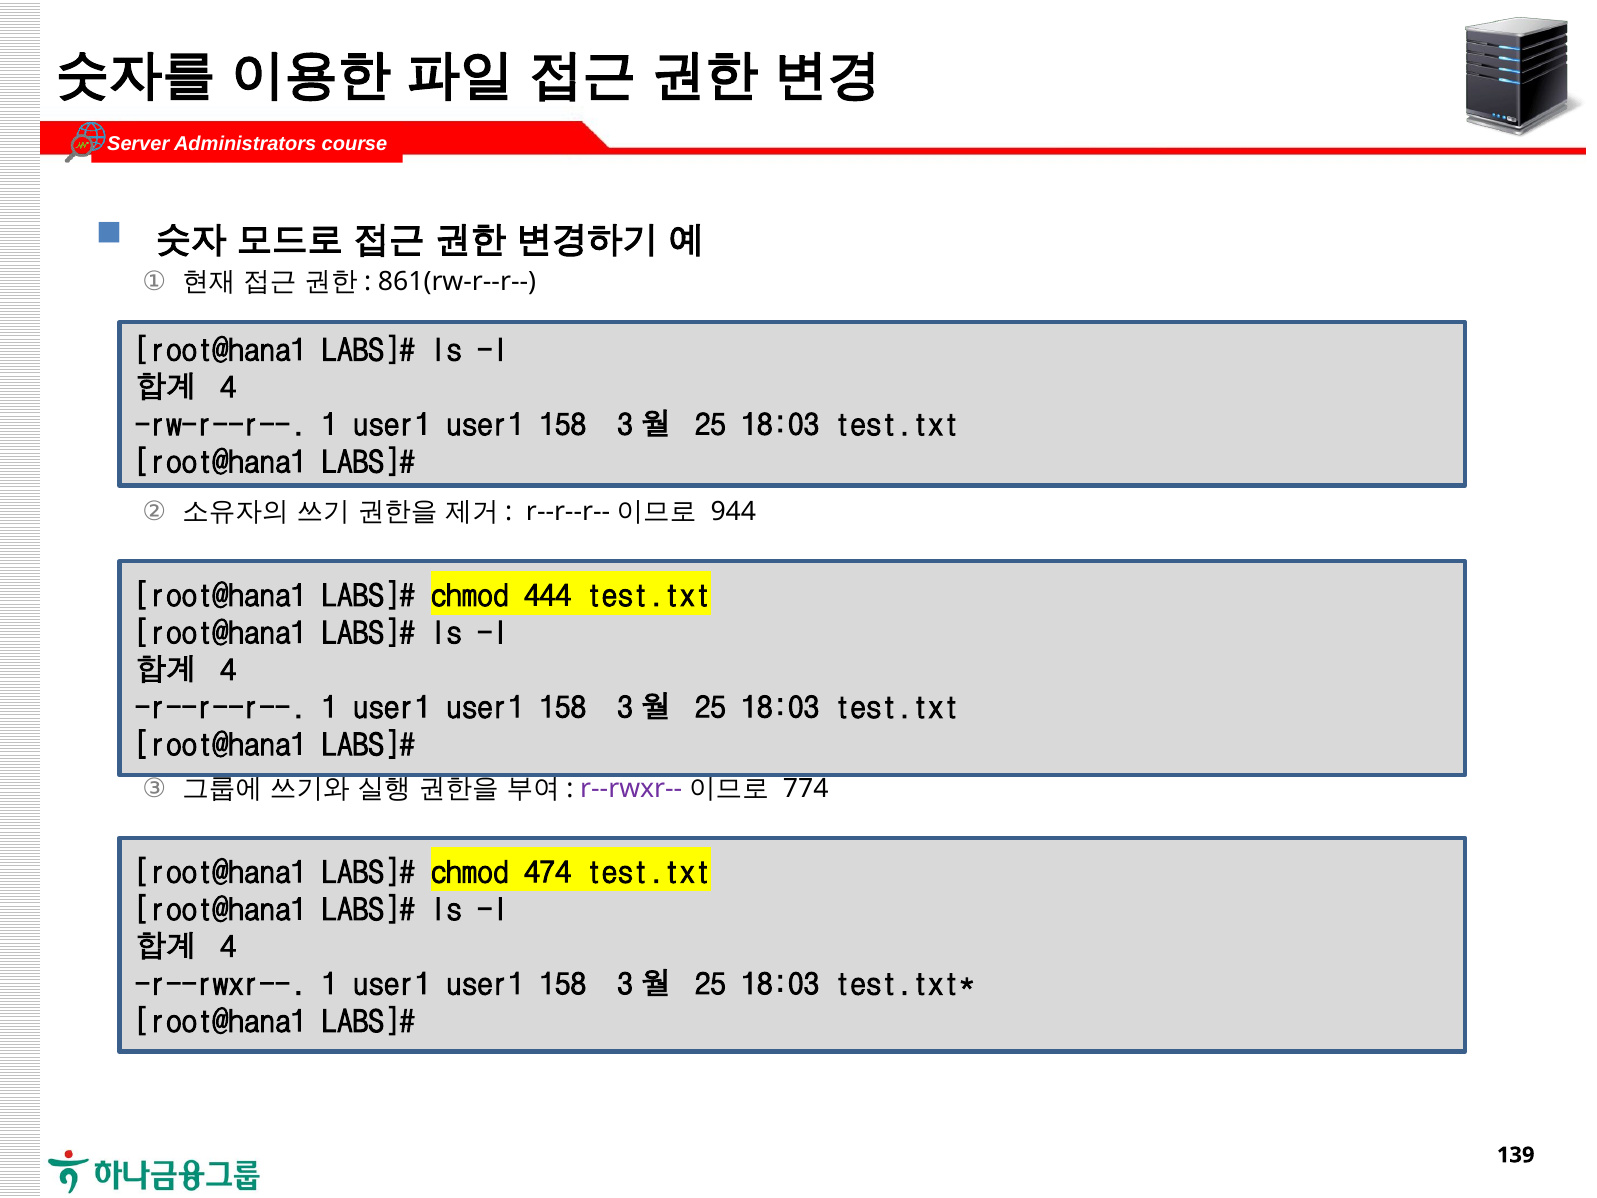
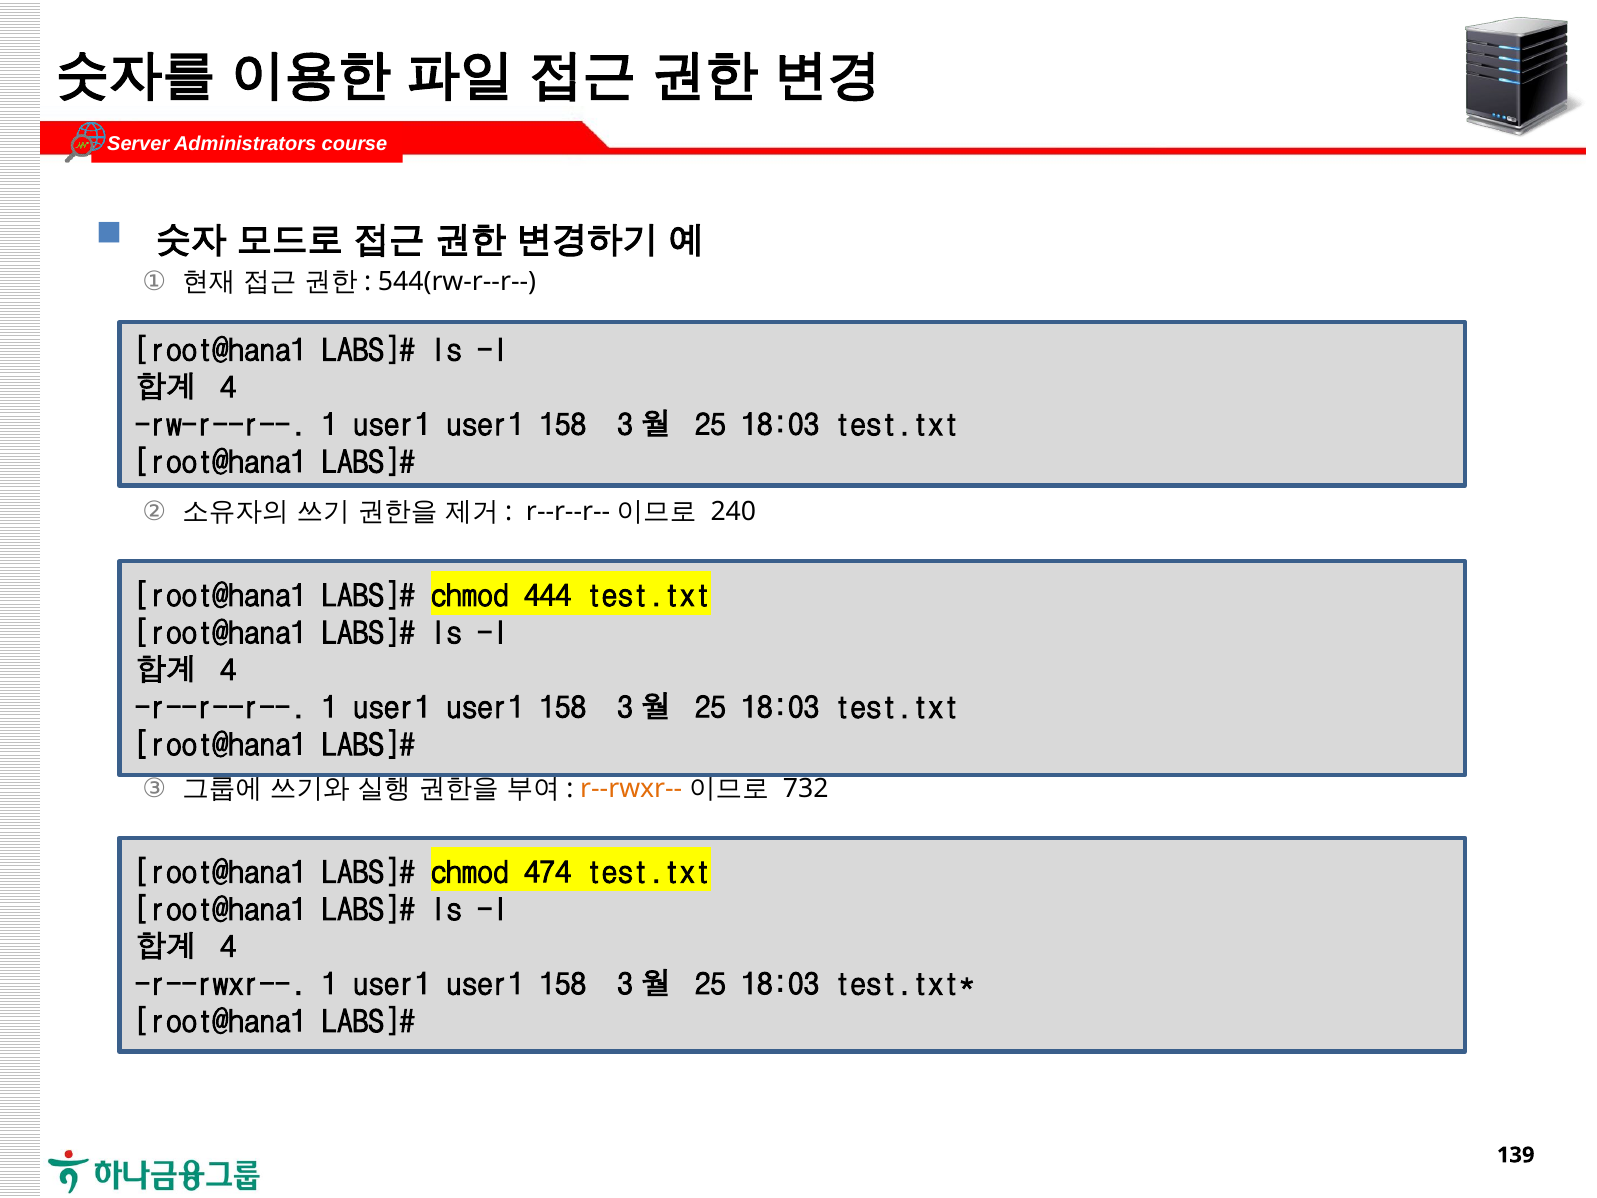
861(rw-r--r--: 861(rw-r--r-- -> 544(rw-r--r-- (457, 281)
944: 944 -> 240 (733, 512)
r--rwxr-- colour: purple -> orange (631, 789)
774: 774 -> 732 (806, 789)
